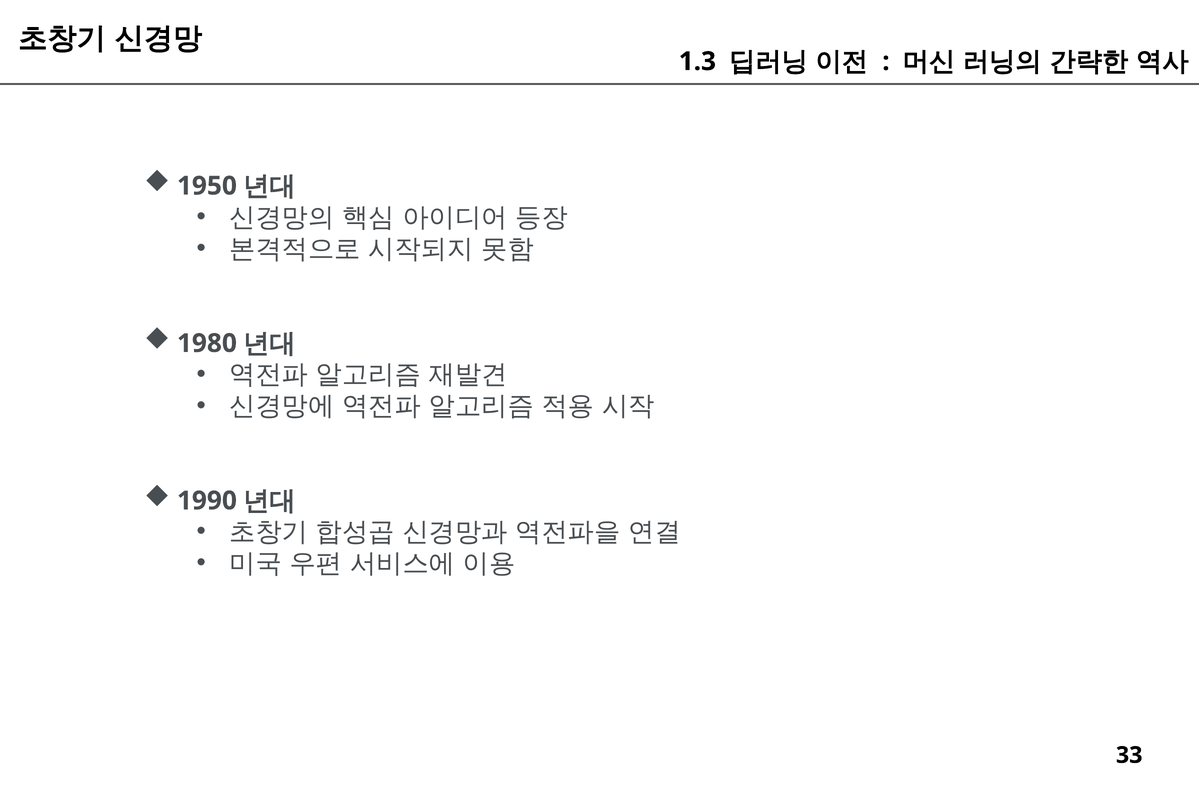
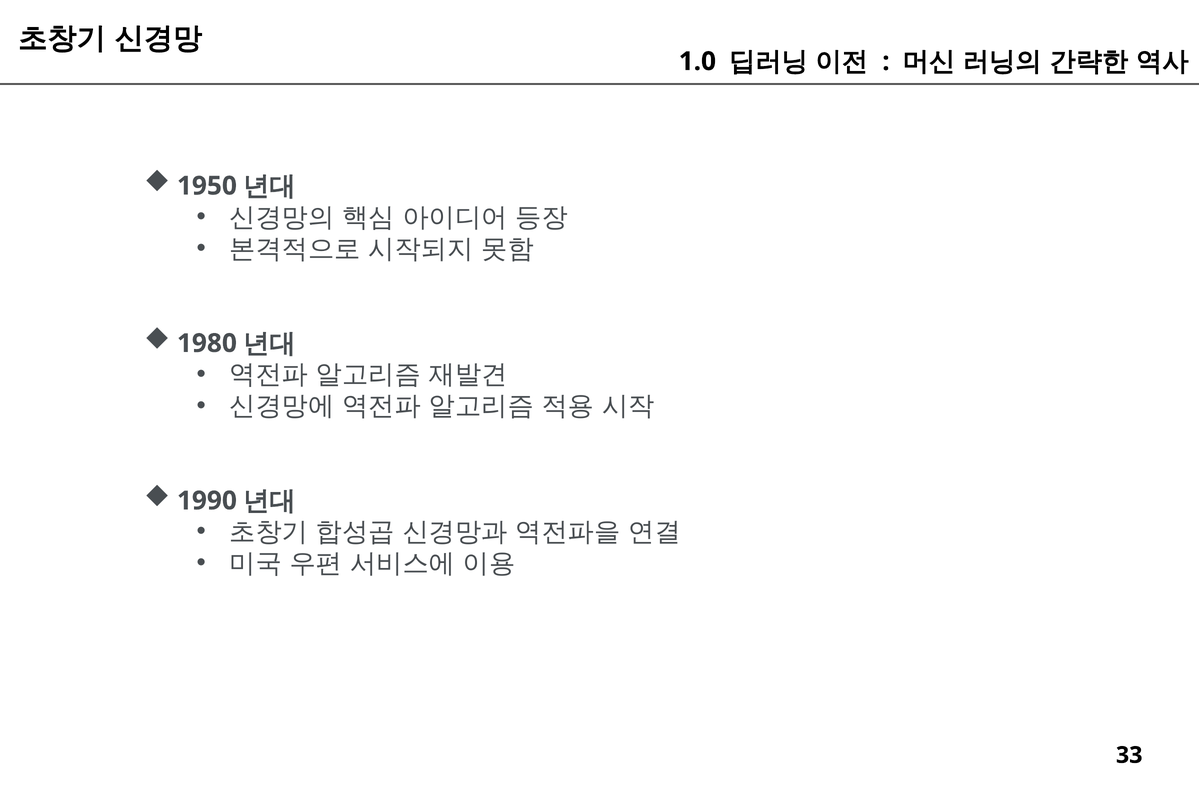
1.3: 1.3 -> 1.0 (697, 61)
